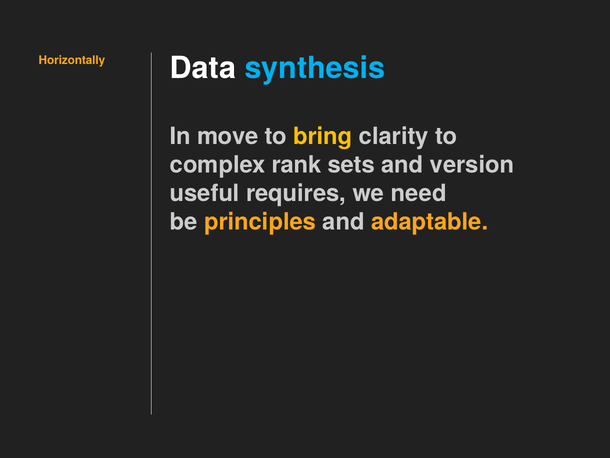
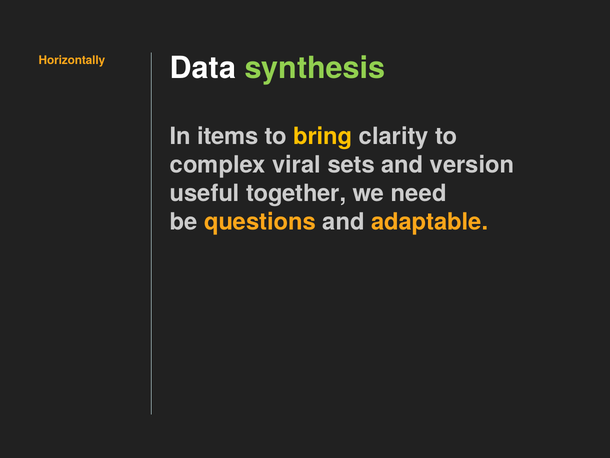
synthesis colour: light blue -> light green (315, 68)
move: move -> items (228, 136)
rank: rank -> viral (297, 165)
requires: requires -> together (296, 193)
principles: principles -> questions (260, 222)
